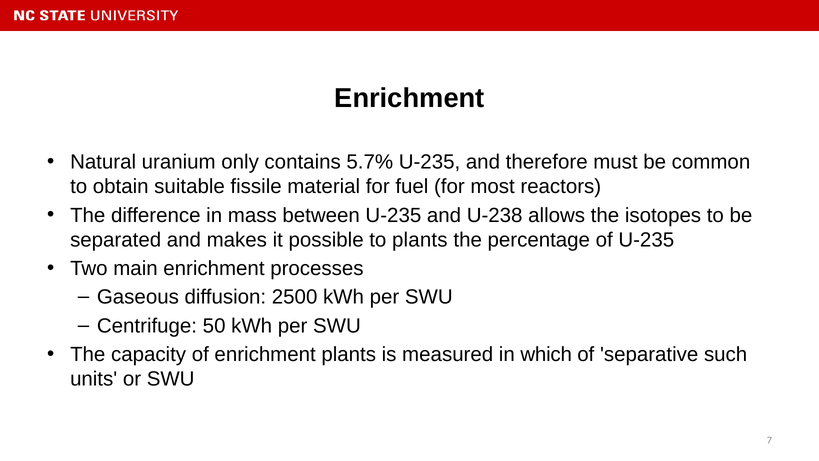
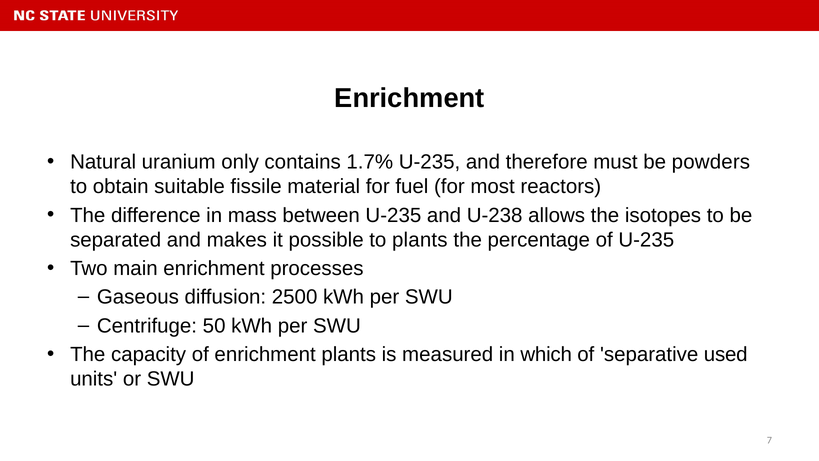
5.7%: 5.7% -> 1.7% (370, 162)
common: common -> powders (711, 162)
such: such -> used (726, 354)
